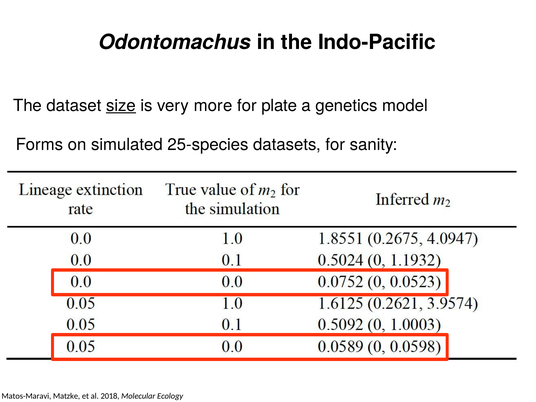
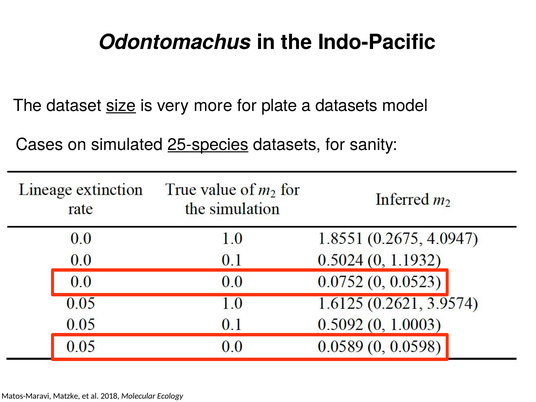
a genetics: genetics -> datasets (347, 106)
Forms: Forms -> Cases (39, 145)
25-species underline: none -> present (208, 145)
